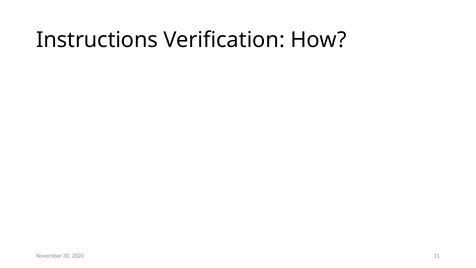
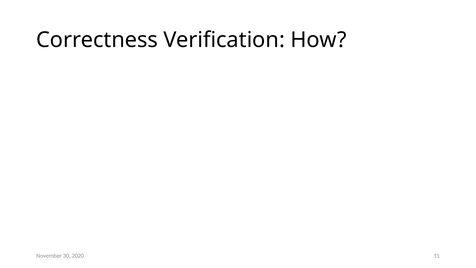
Instructions: Instructions -> Correctness (97, 40)
